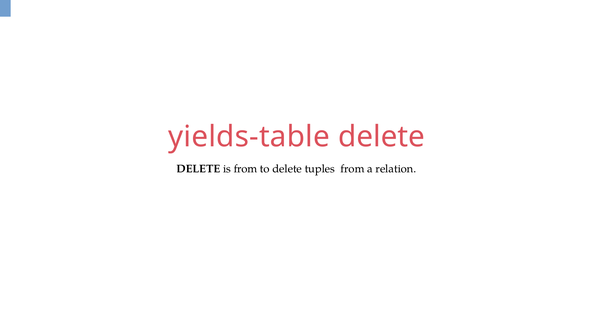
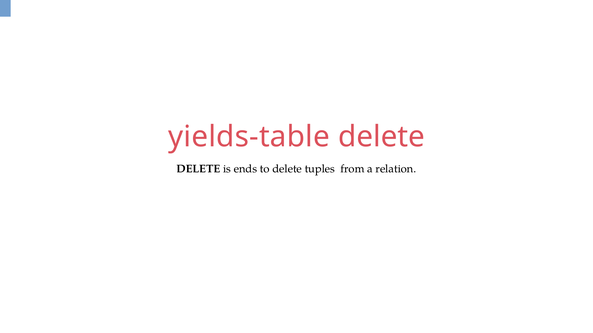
is from: from -> ends (245, 169)
